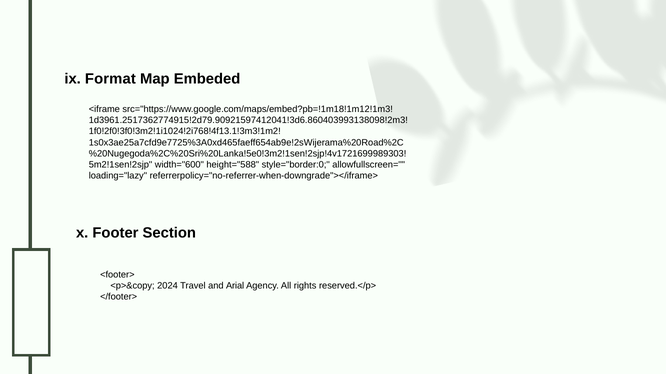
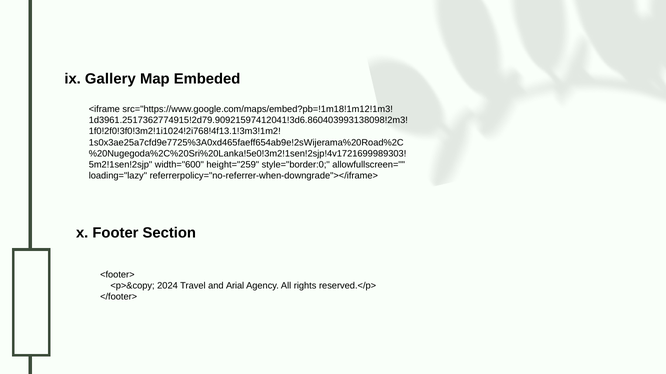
Format: Format -> Gallery (110, 79)
height="588: height="588 -> height="259 (233, 165)
